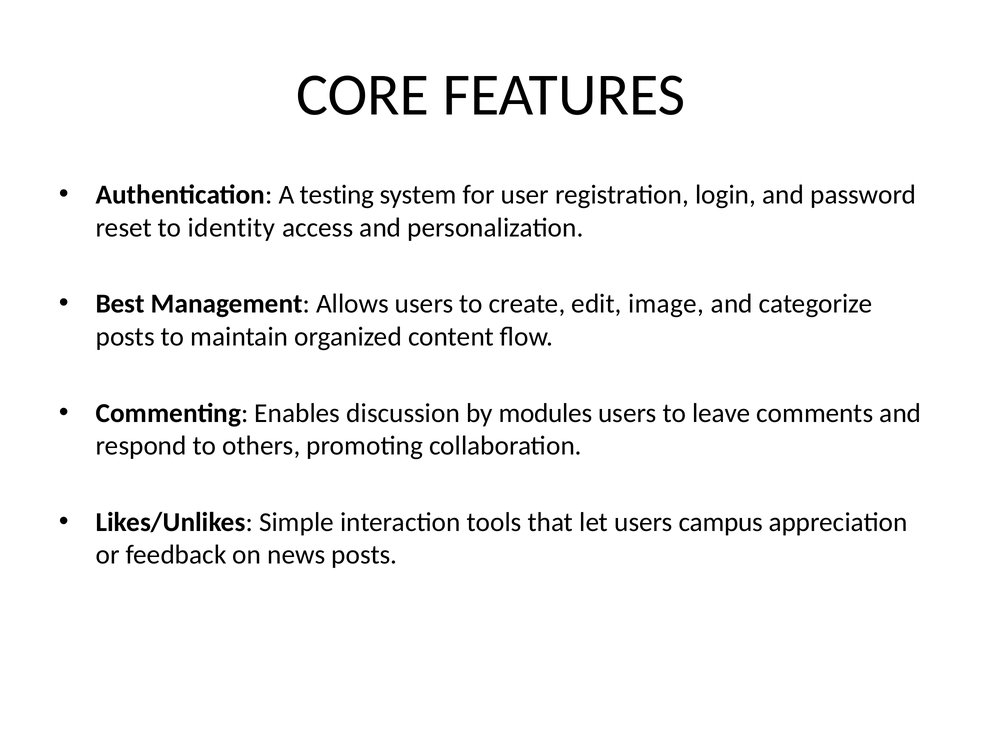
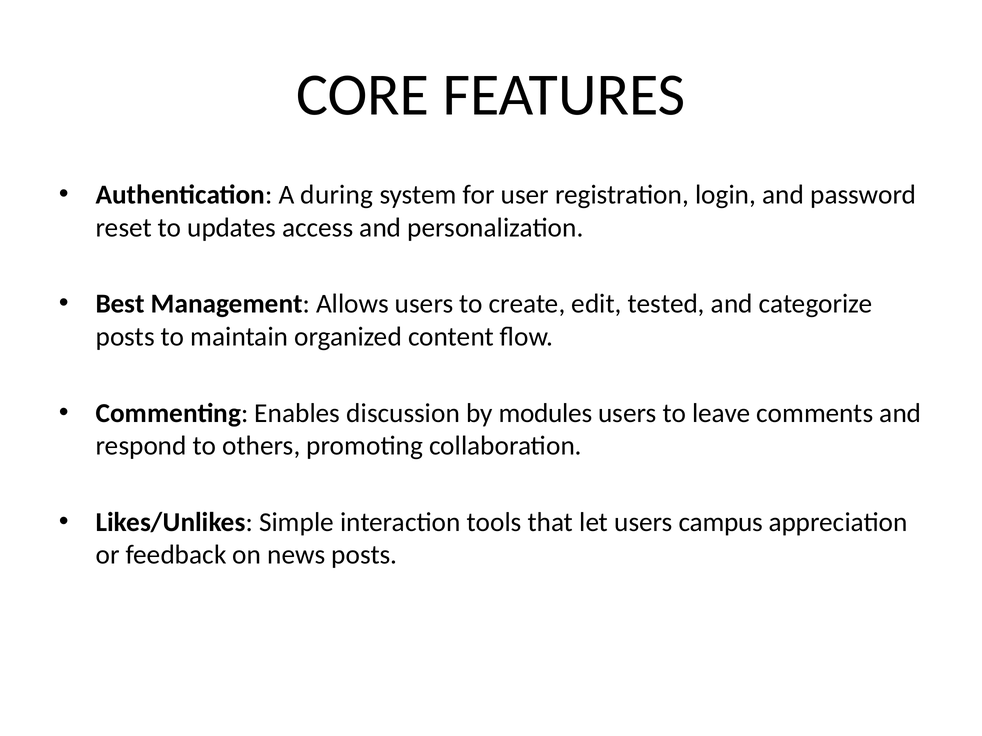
testing: testing -> during (337, 195)
identity: identity -> updates (232, 228)
image: image -> tested (666, 304)
